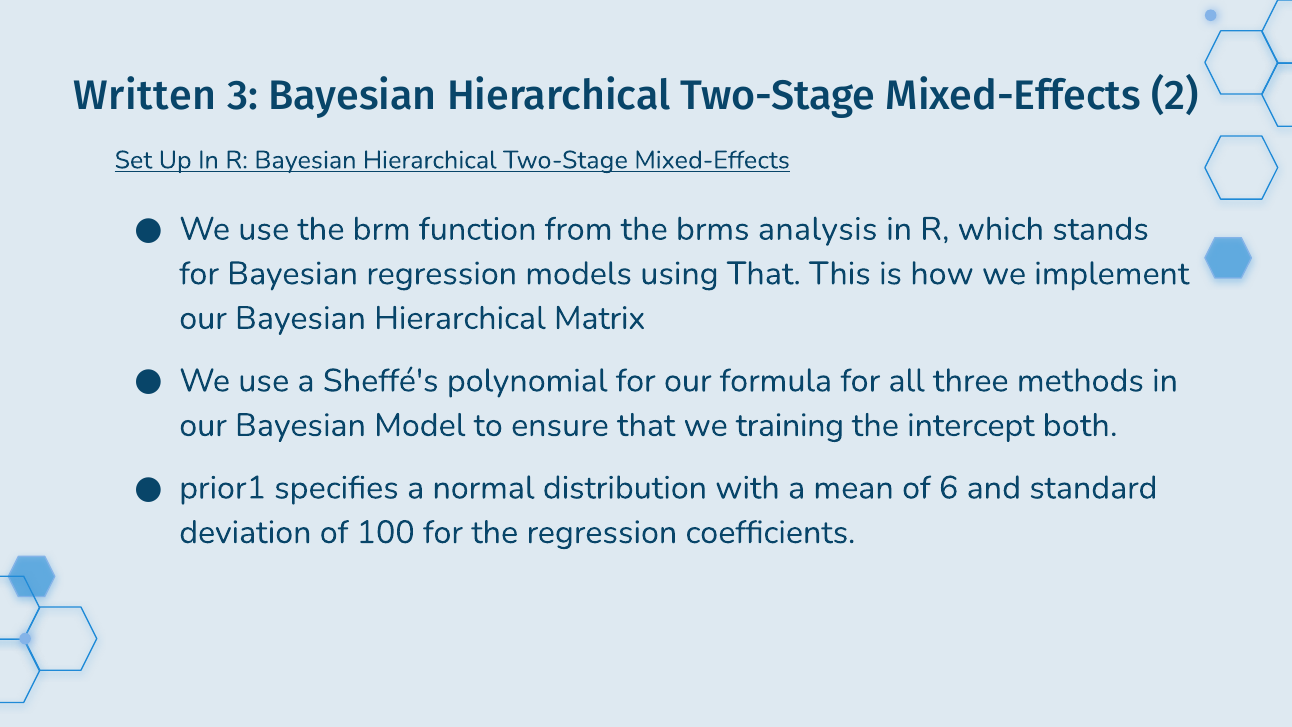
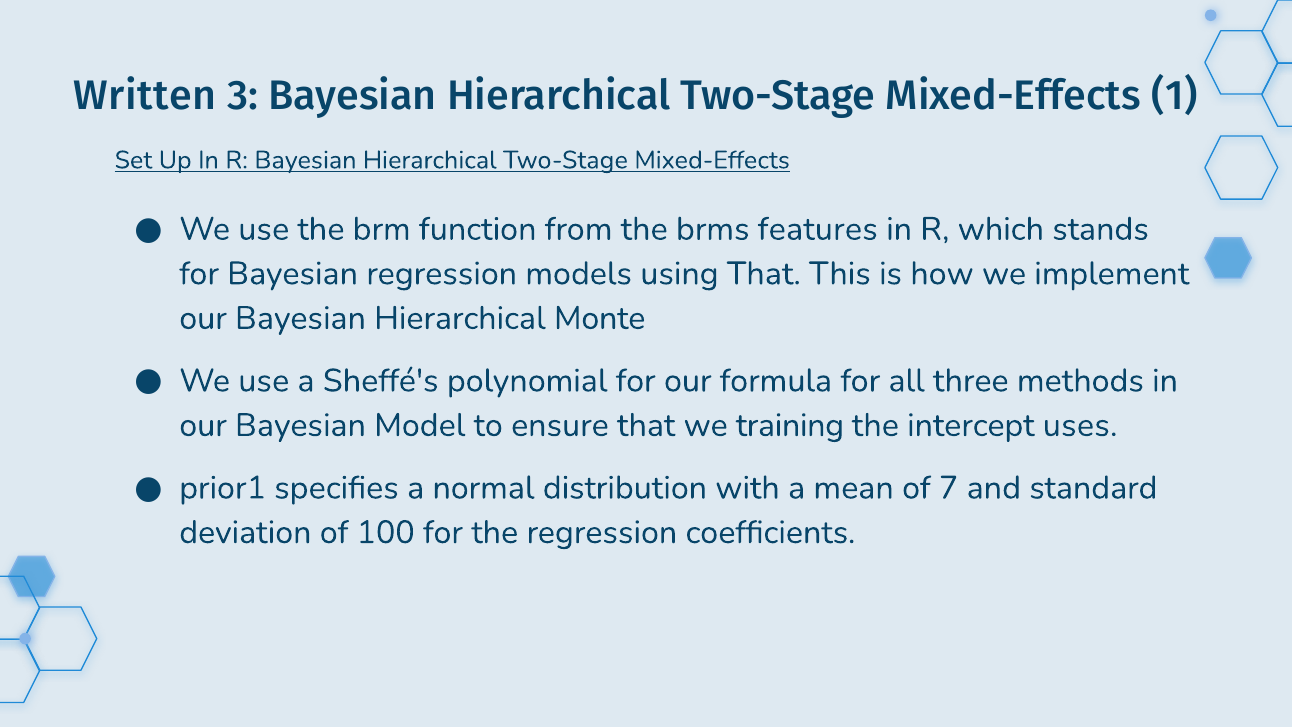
2: 2 -> 1 (1175, 96)
analysis: analysis -> features (818, 229)
Matrix: Matrix -> Monte (600, 318)
both: both -> uses (1080, 425)
6: 6 -> 7 (949, 488)
